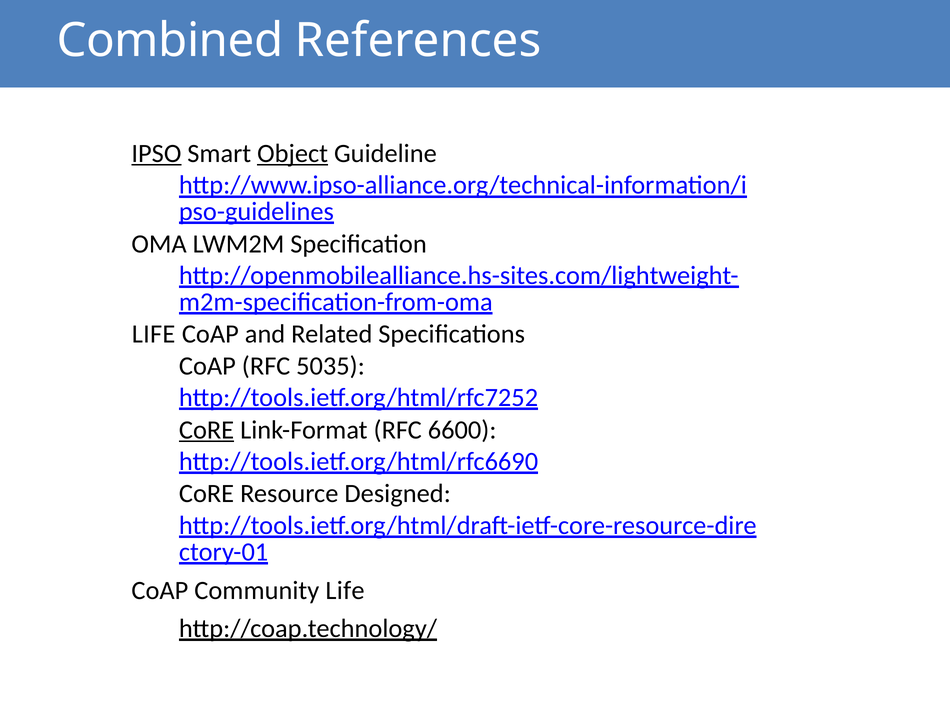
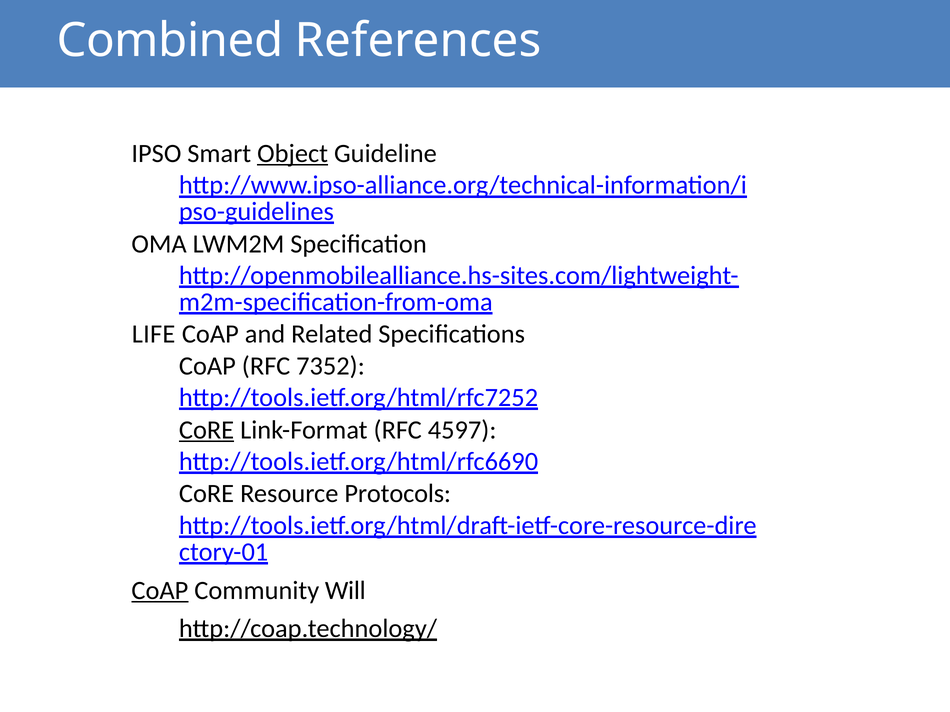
IPSO underline: present -> none (156, 154)
5035: 5035 -> 7352 (331, 366)
6600: 6600 -> 4597 (462, 430)
Designed: Designed -> Protocols (398, 494)
CoAP underline: none -> present (160, 591)
Community Life: Life -> Will (345, 591)
